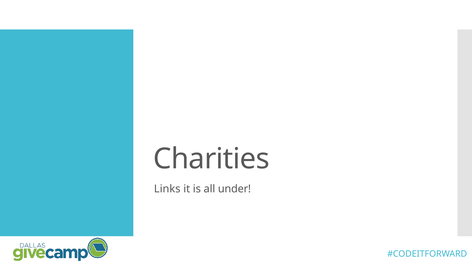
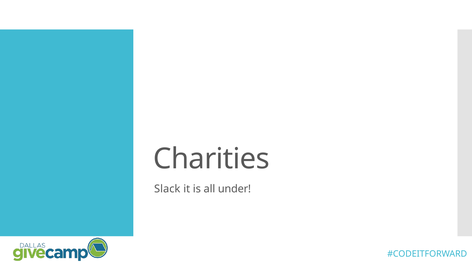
Links: Links -> Slack (167, 188)
